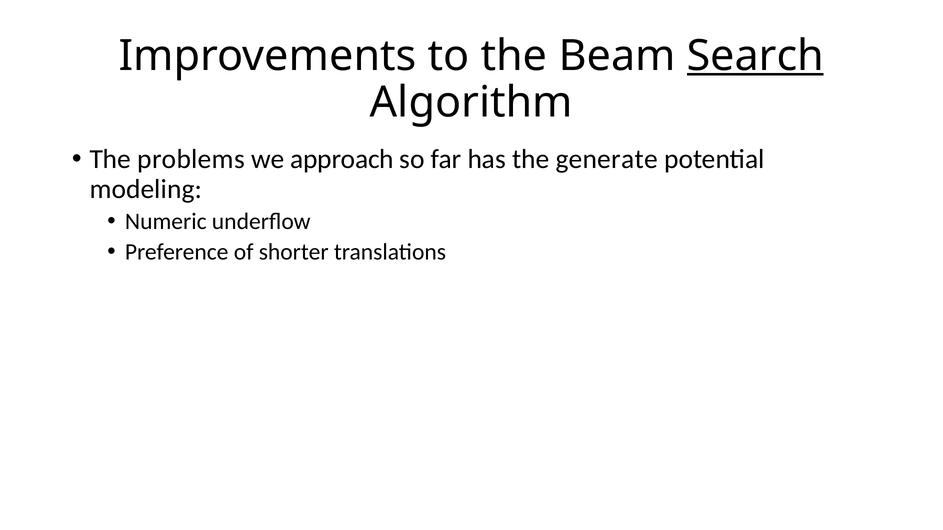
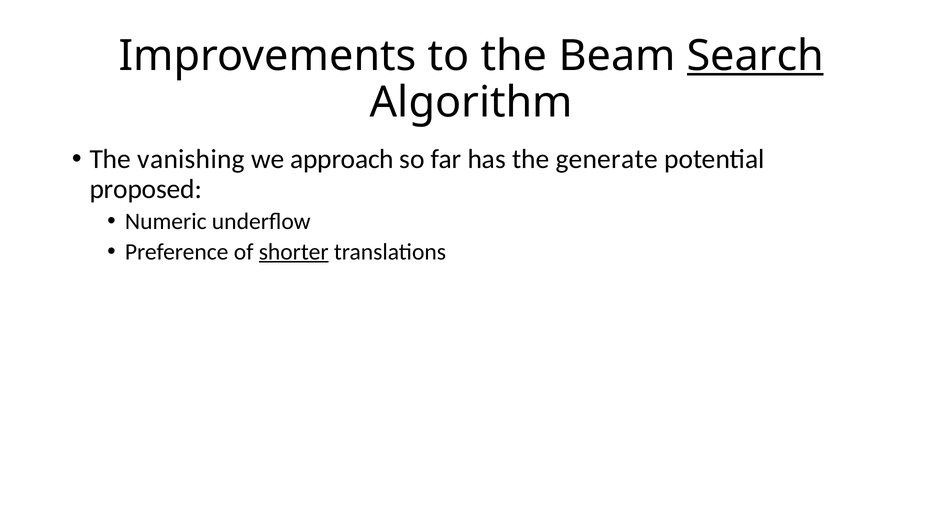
problems: problems -> vanishing (191, 159)
modeling: modeling -> proposed (146, 189)
shorter underline: none -> present (294, 252)
